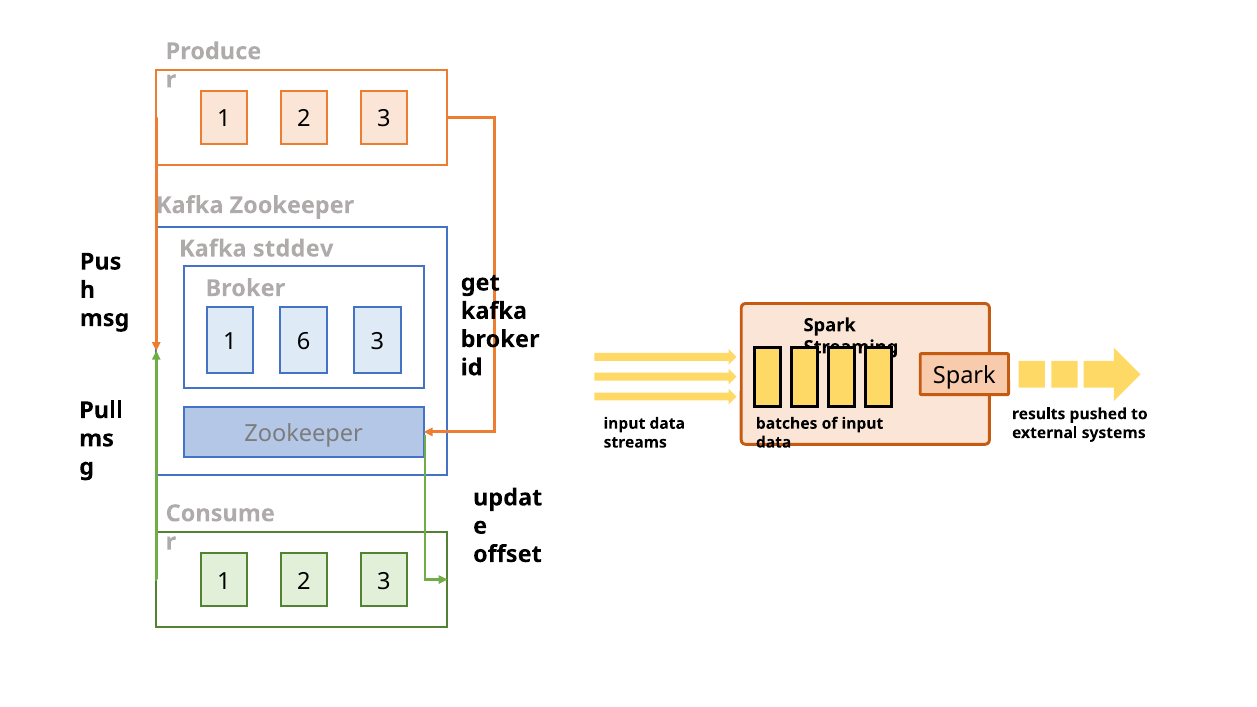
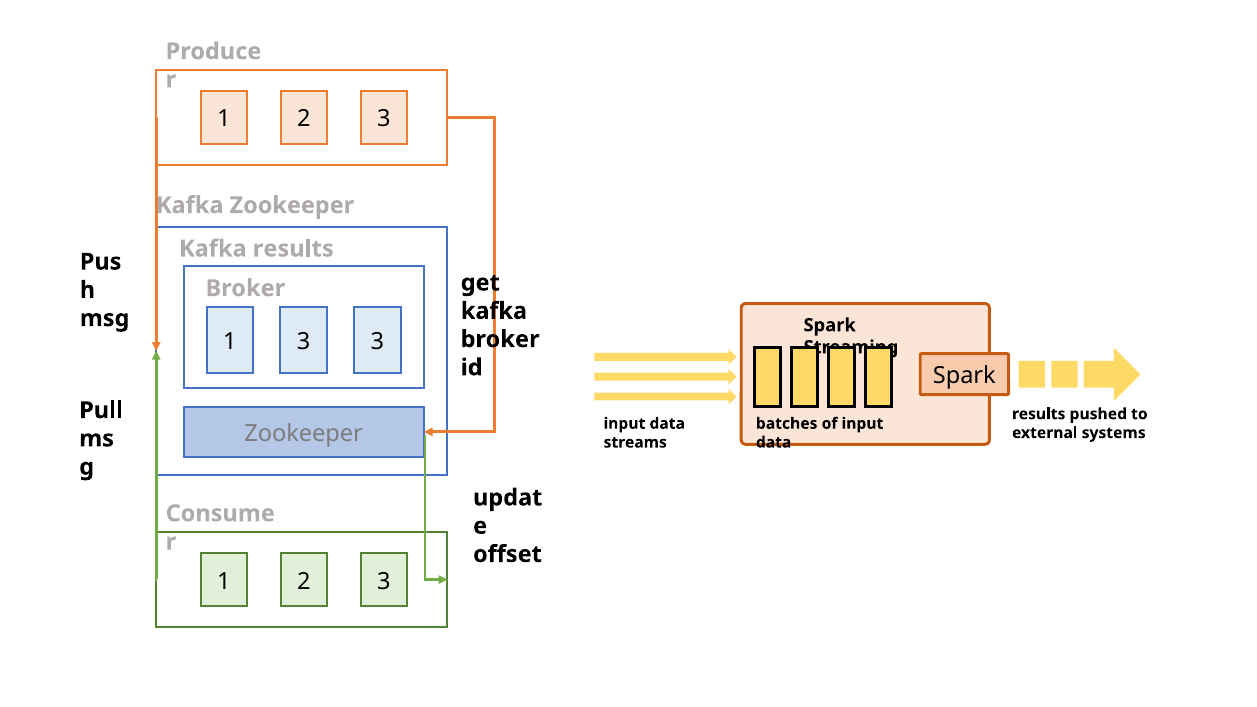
Kafka stddev: stddev -> results (293, 249)
1 6: 6 -> 3 (304, 341)
